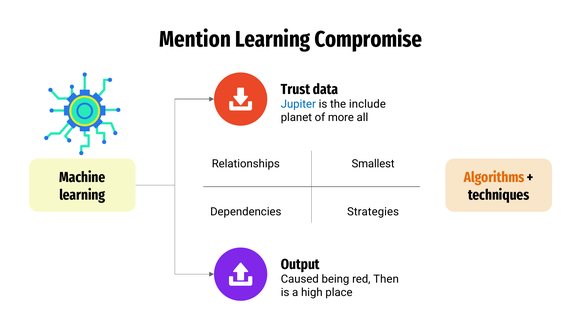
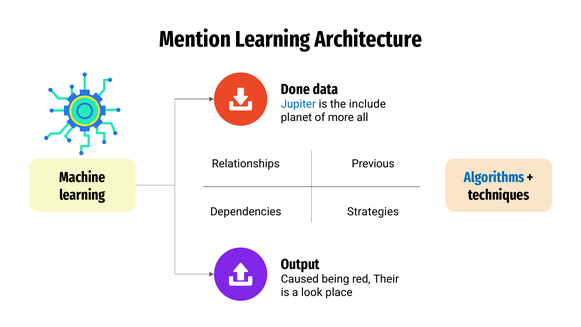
Compromise: Compromise -> Architecture (368, 40)
Trust: Trust -> Done (295, 89)
Smallest: Smallest -> Previous (373, 164)
Algorithms colour: orange -> blue (494, 177)
Then: Then -> Their (386, 279)
high: high -> look (312, 292)
